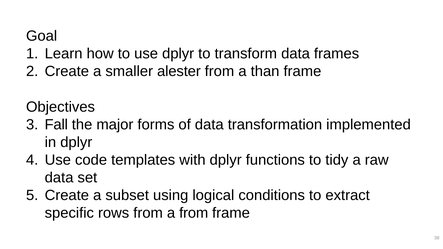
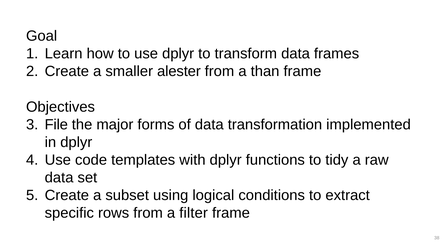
Fall: Fall -> File (56, 125)
a from: from -> filter (194, 213)
